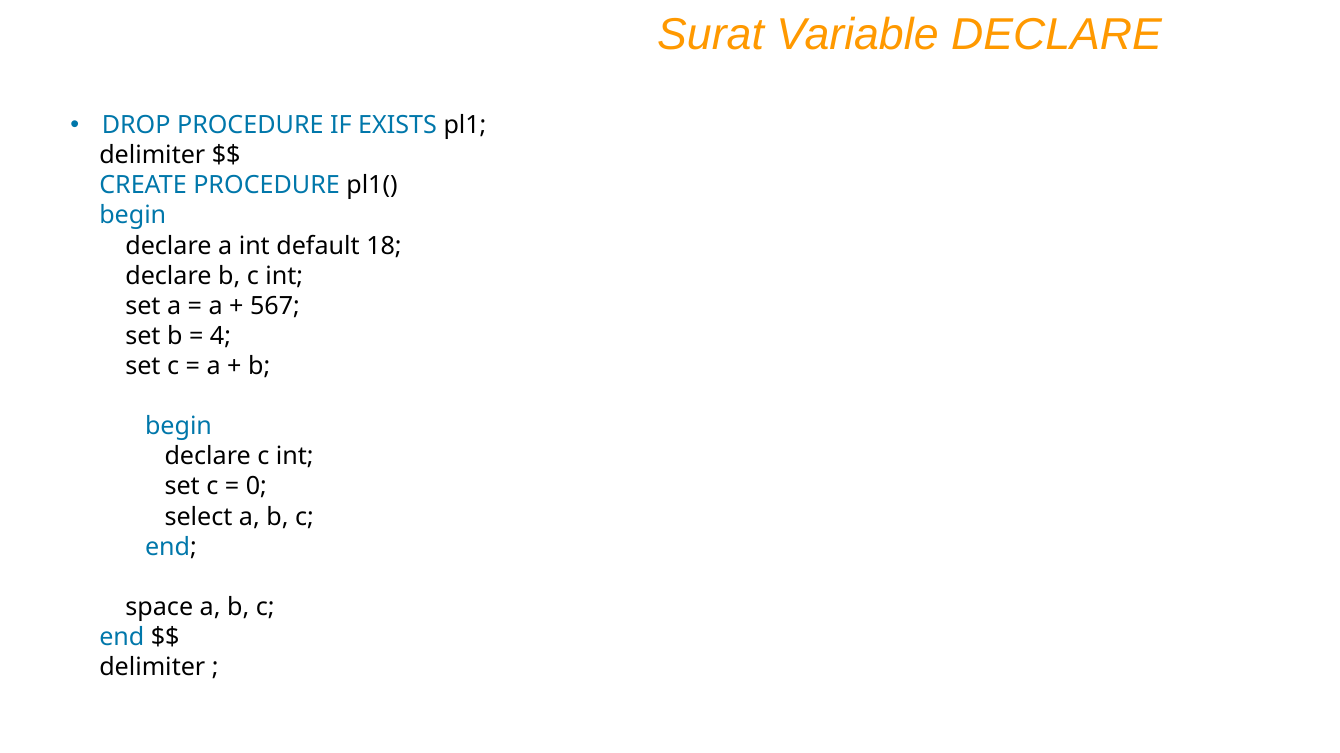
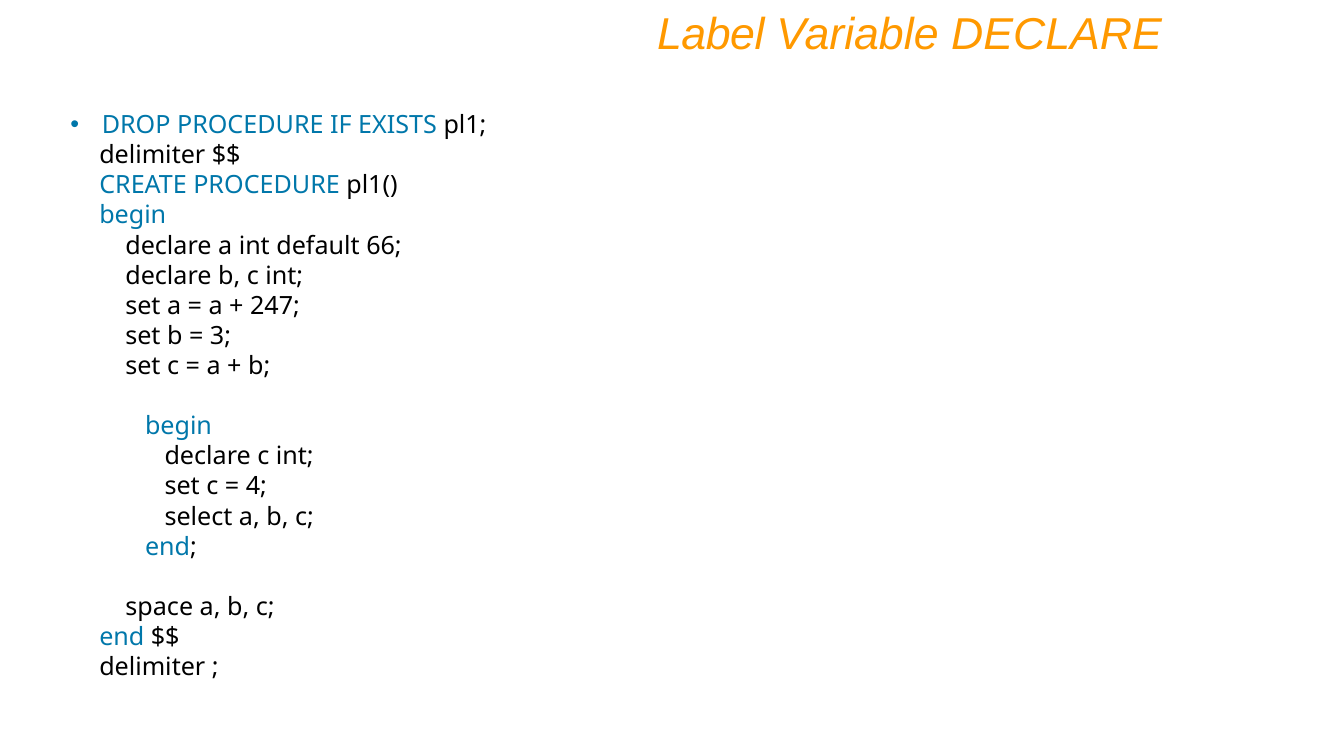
Surat: Surat -> Label (711, 35)
18: 18 -> 66 (384, 246)
567: 567 -> 247 (275, 306)
4: 4 -> 3 (220, 336)
0: 0 -> 4 (256, 487)
